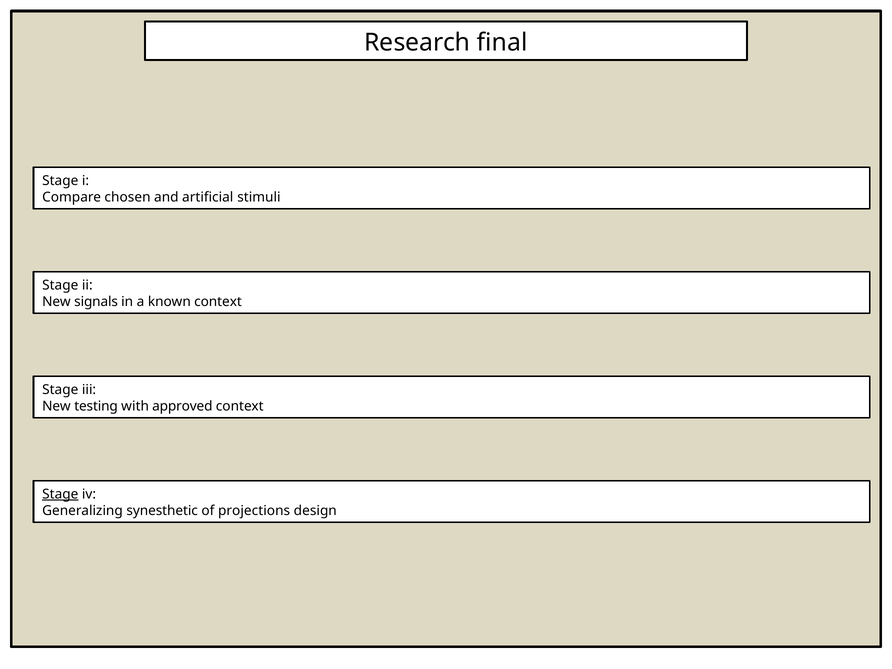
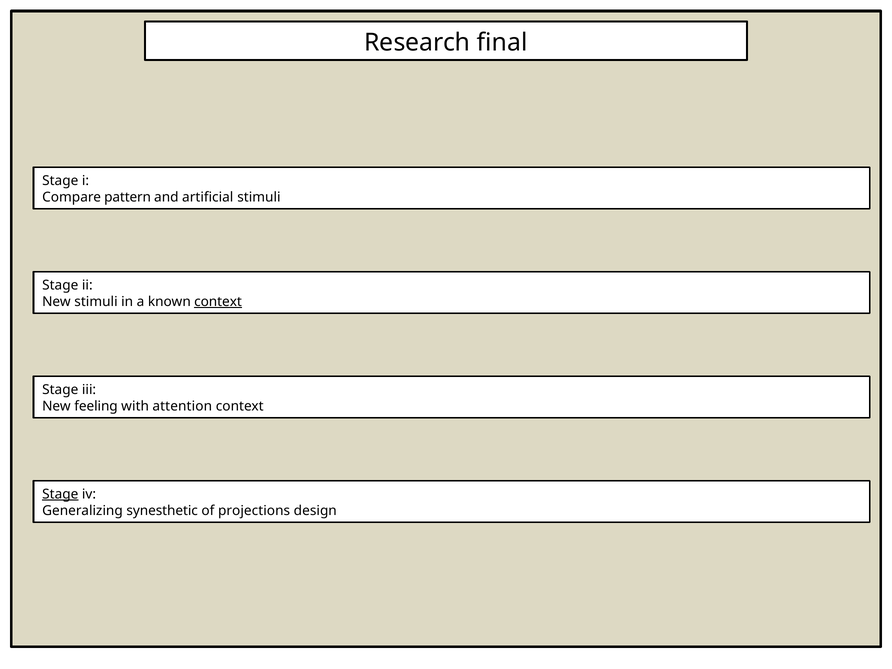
chosen: chosen -> pattern (128, 197)
New signals: signals -> stimuli (96, 302)
context underline: none -> present (218, 302)
testing: testing -> feeling (96, 406)
approved: approved -> attention (182, 406)
